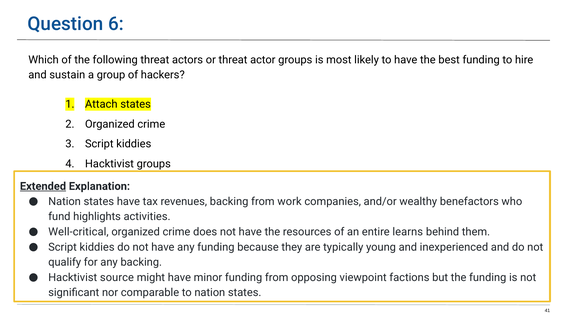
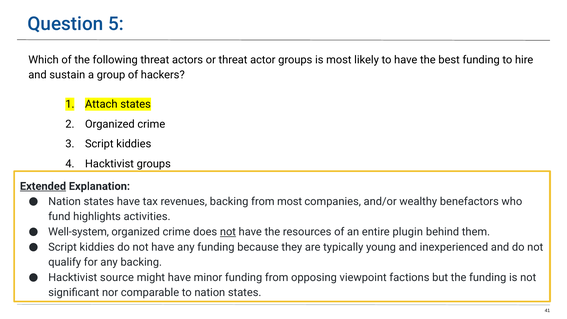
6: 6 -> 5 (116, 24)
from work: work -> most (290, 201)
Well-critical: Well-critical -> Well-system (79, 232)
not underline: none -> present (228, 232)
learns: learns -> plugin (408, 232)
